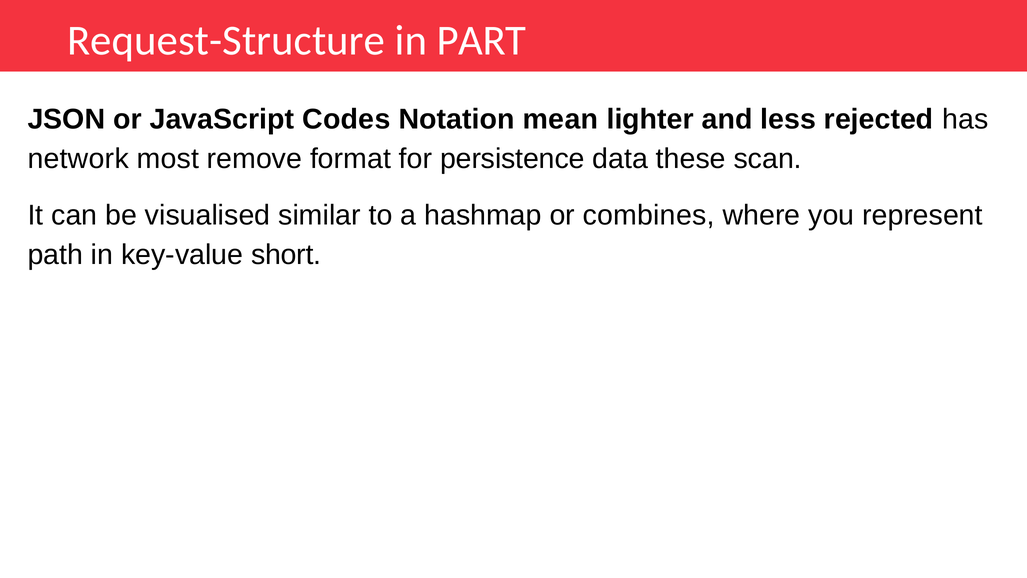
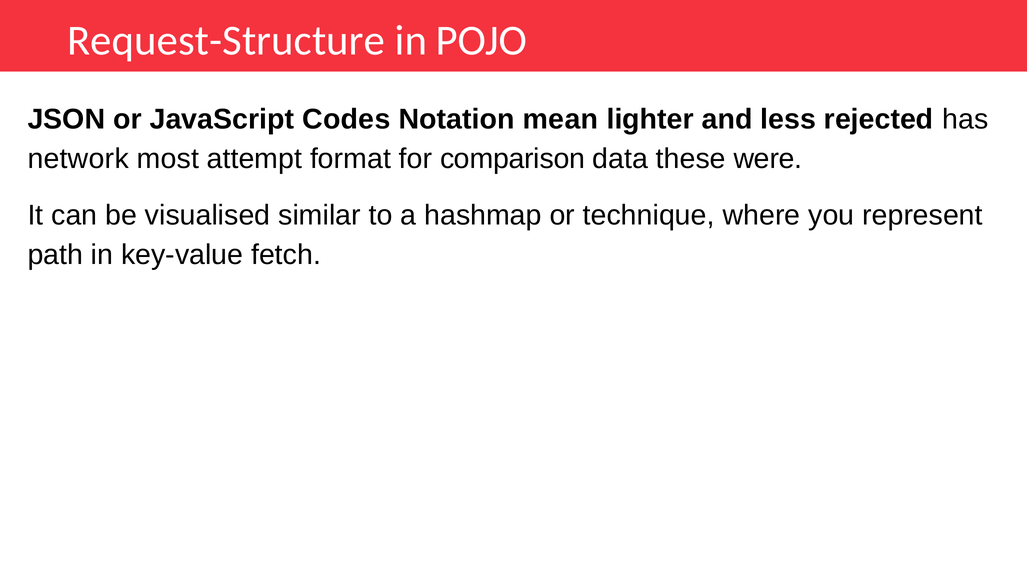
PART: PART -> POJO (481, 41)
remove: remove -> attempt (254, 159)
persistence: persistence -> comparison (512, 159)
scan: scan -> were (768, 159)
combines: combines -> technique (649, 215)
short: short -> fetch (286, 255)
